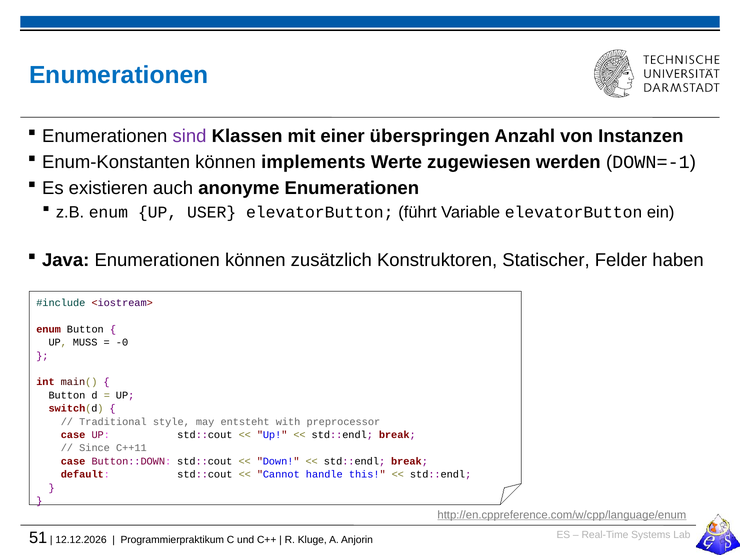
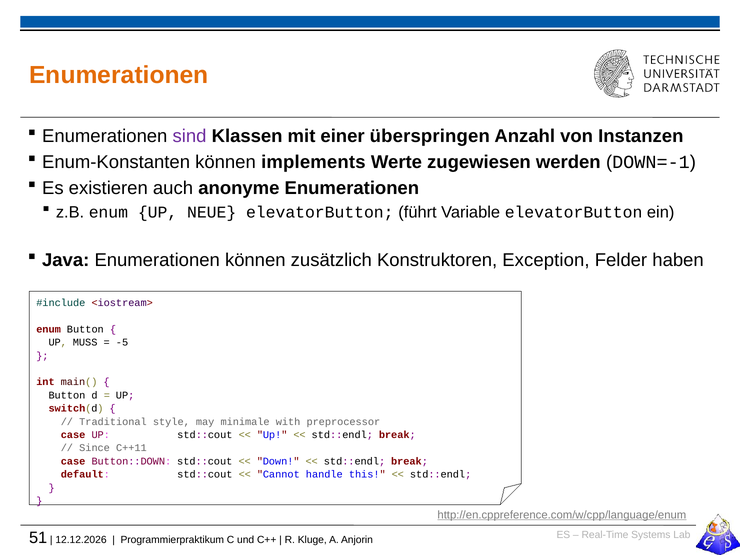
Enumerationen colour: blue -> orange (119, 75)
USER: USER -> NEUE (212, 212)
Statischer: Statischer -> Exception (546, 260)
-0: -0 -> -5 (122, 342)
entsteht: entsteht -> minimale (245, 422)
